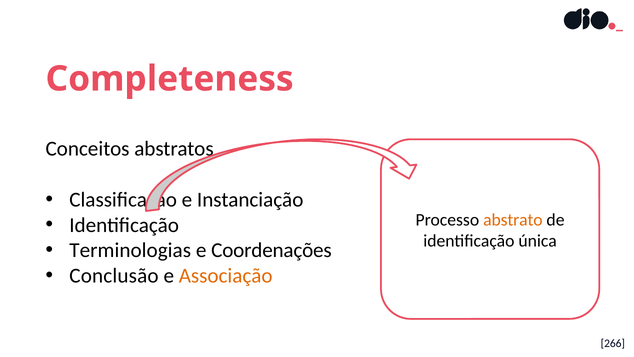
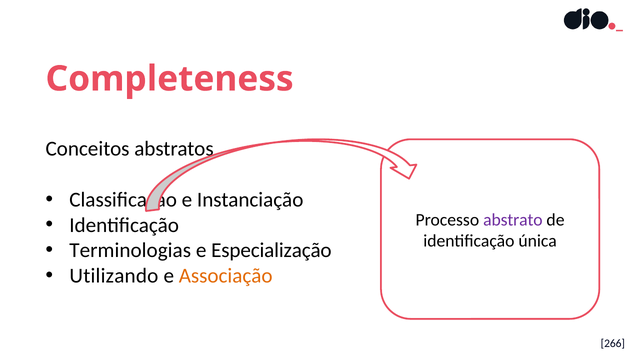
abstrato colour: orange -> purple (513, 220)
Coordenações: Coordenações -> Especialização (271, 250)
Conclusão: Conclusão -> Utilizando (114, 276)
